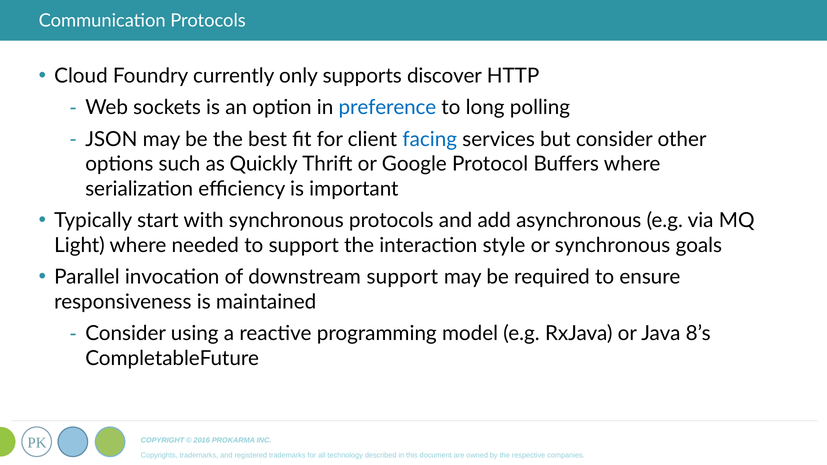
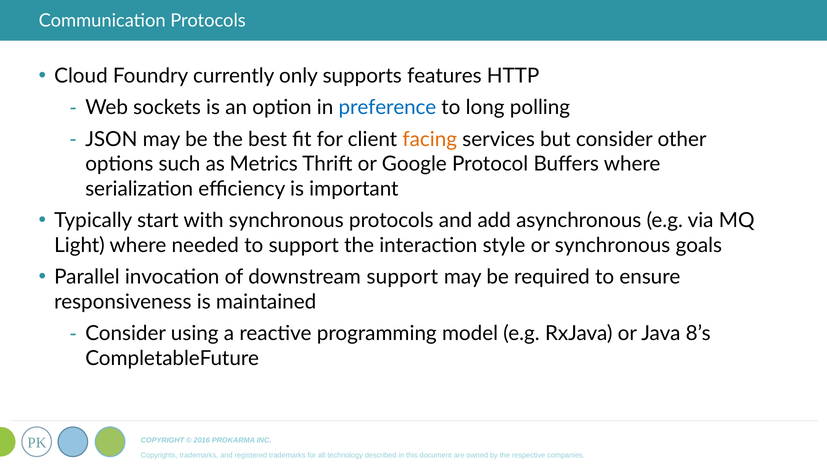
discover: discover -> features (444, 76)
facing colour: blue -> orange (430, 139)
Quickly: Quickly -> Metrics (264, 164)
